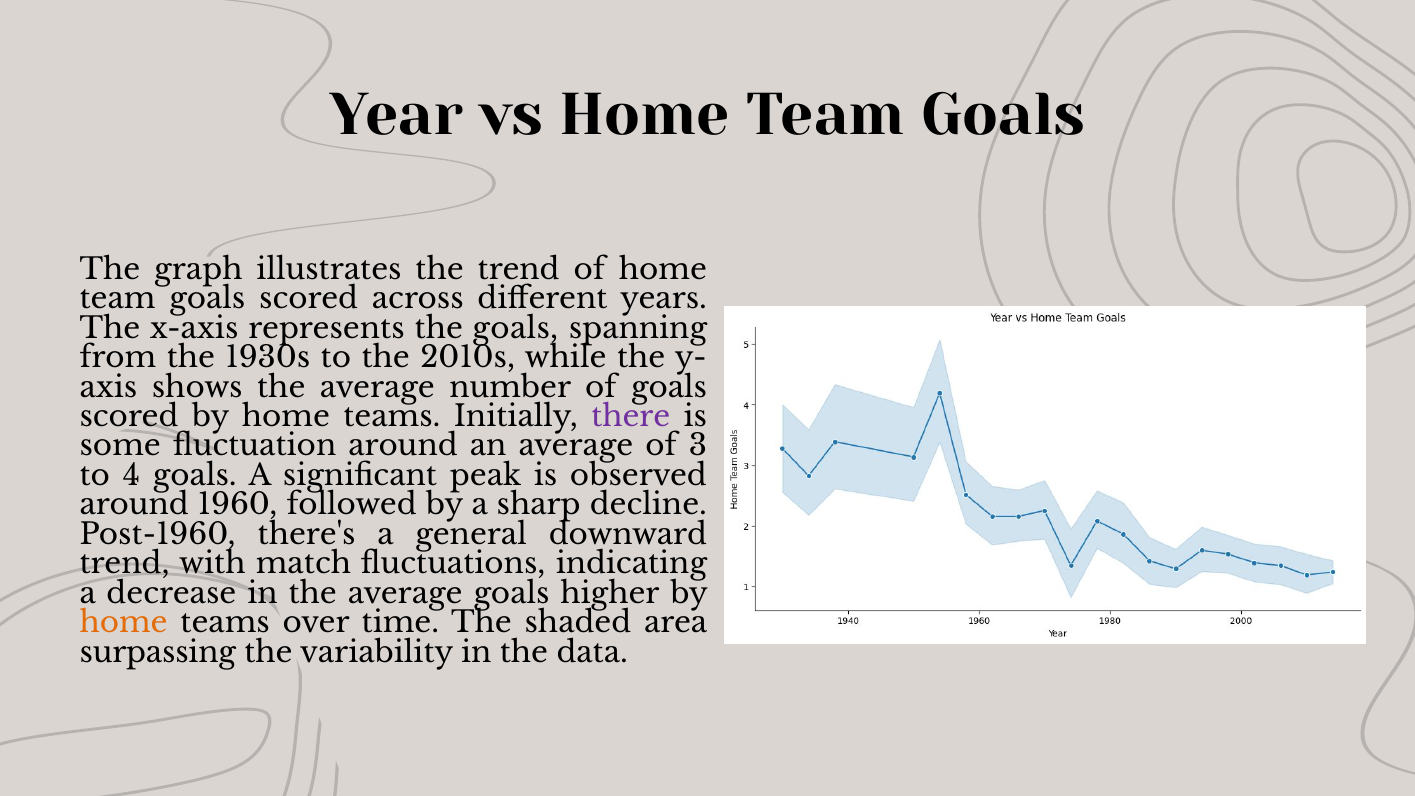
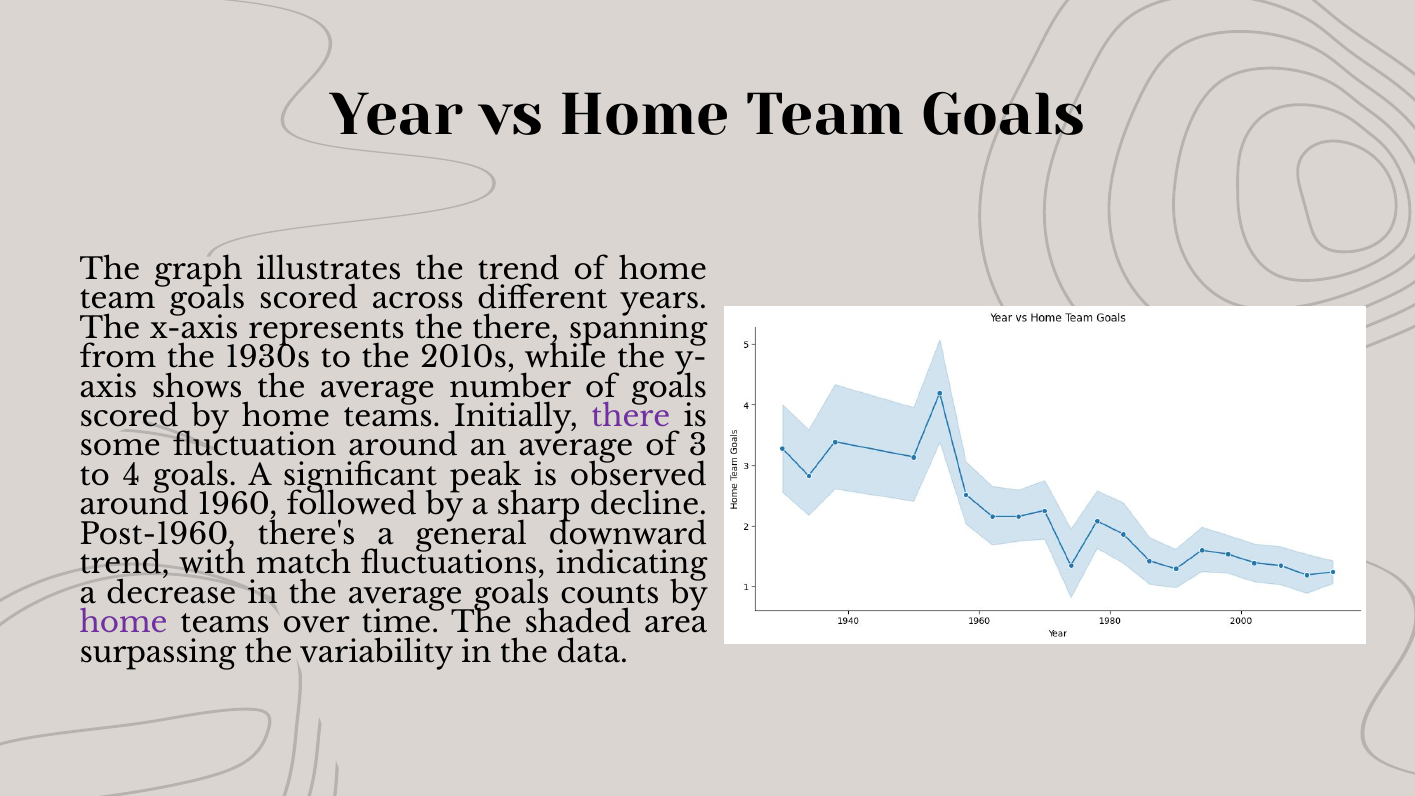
the goals: goals -> there (516, 328)
higher: higher -> counts (610, 594)
home colour: orange -> purple (124, 623)
